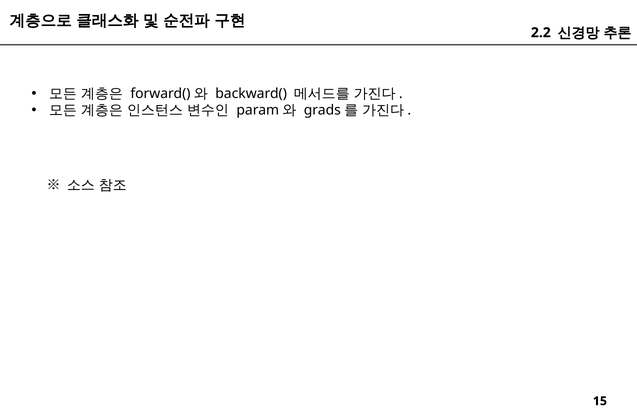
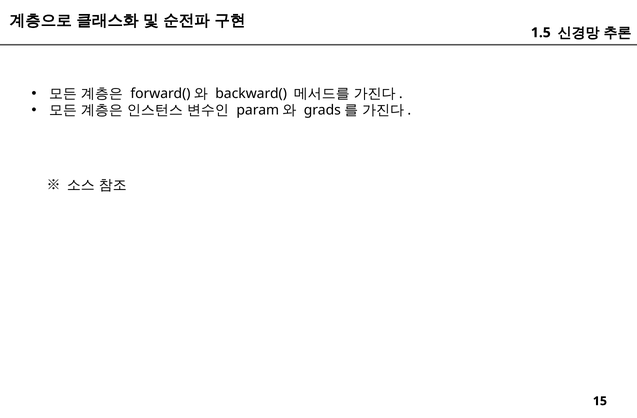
2.2: 2.2 -> 1.5 (541, 33)
